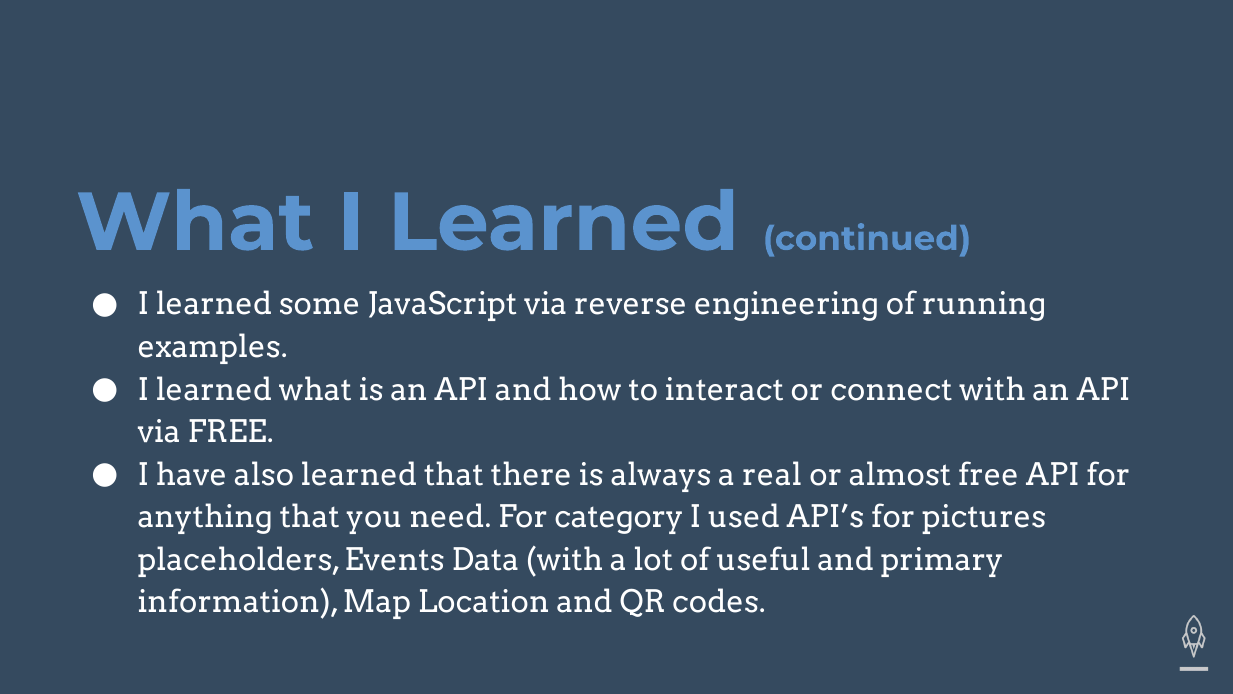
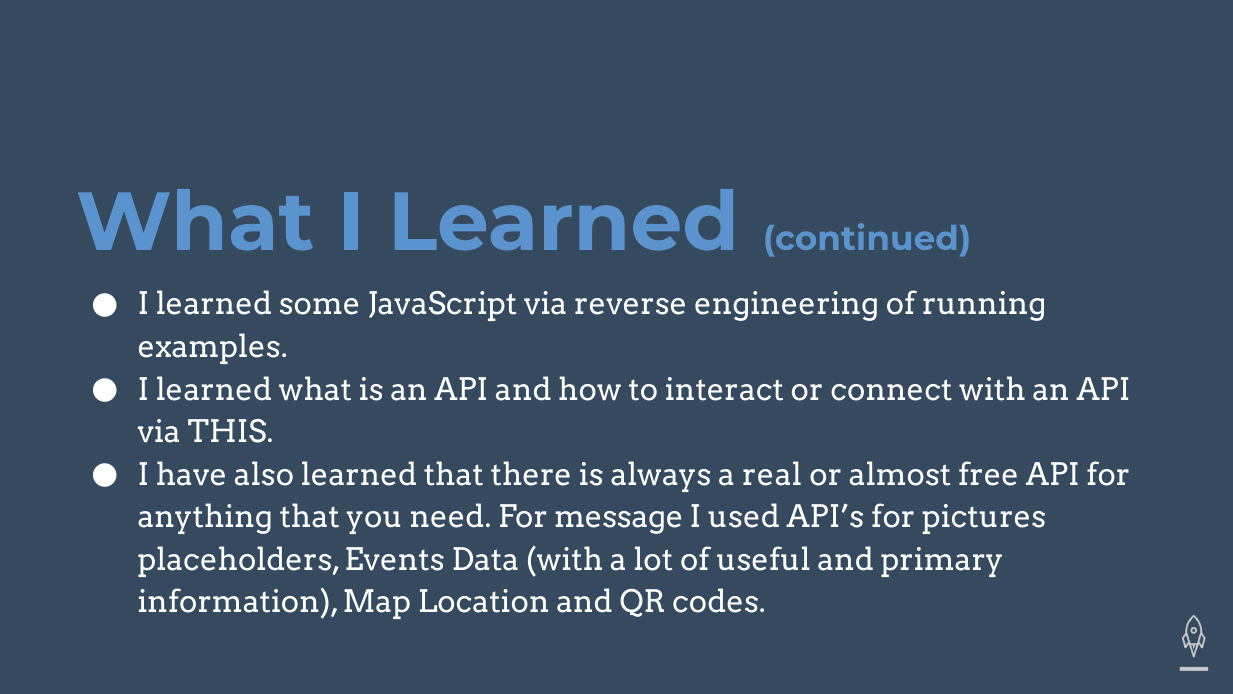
via FREE: FREE -> THIS (231, 432)
category: category -> message (619, 517)
